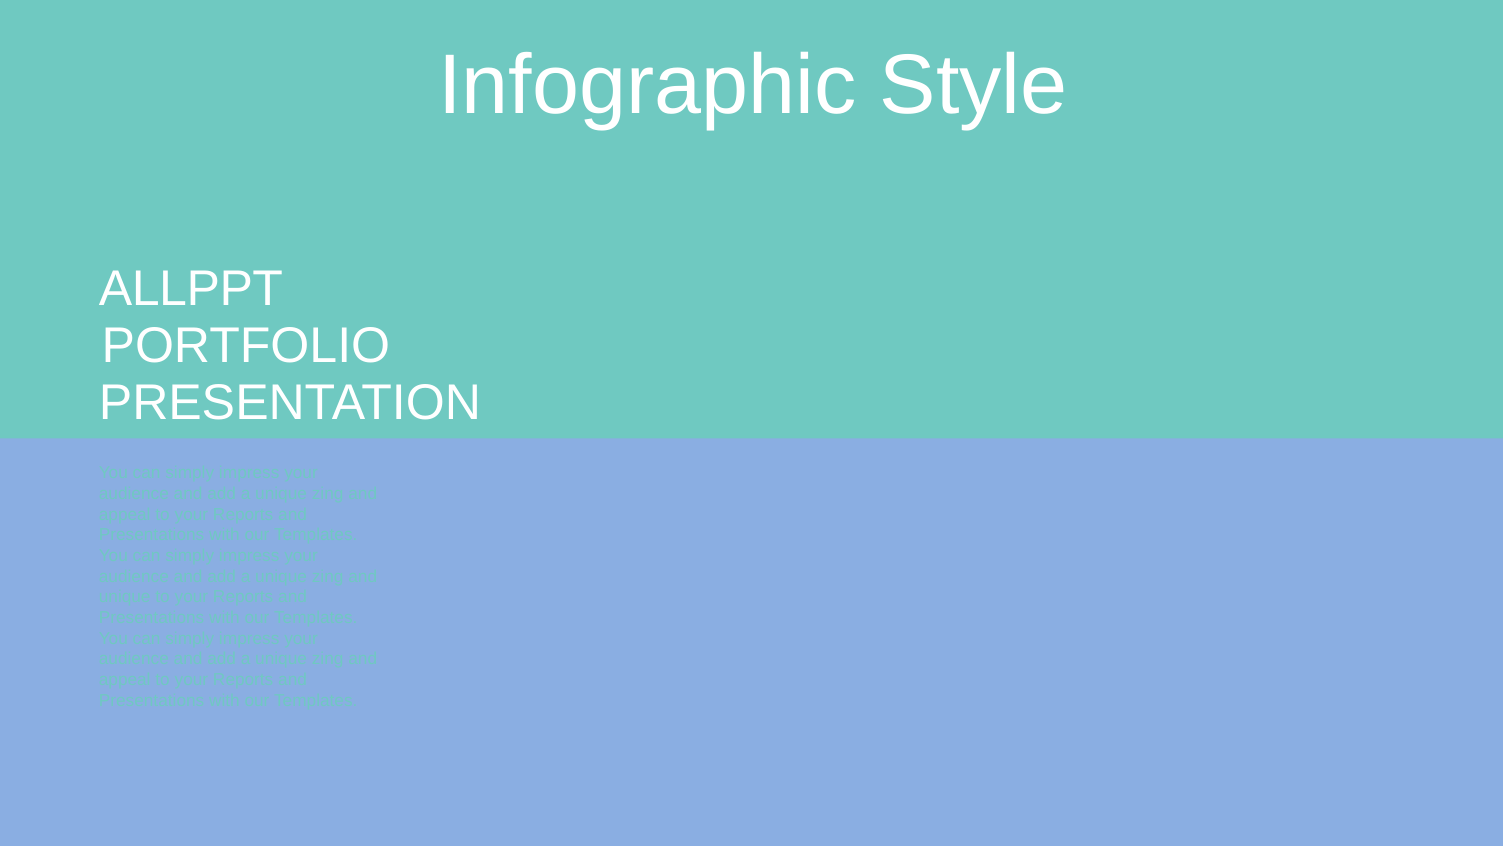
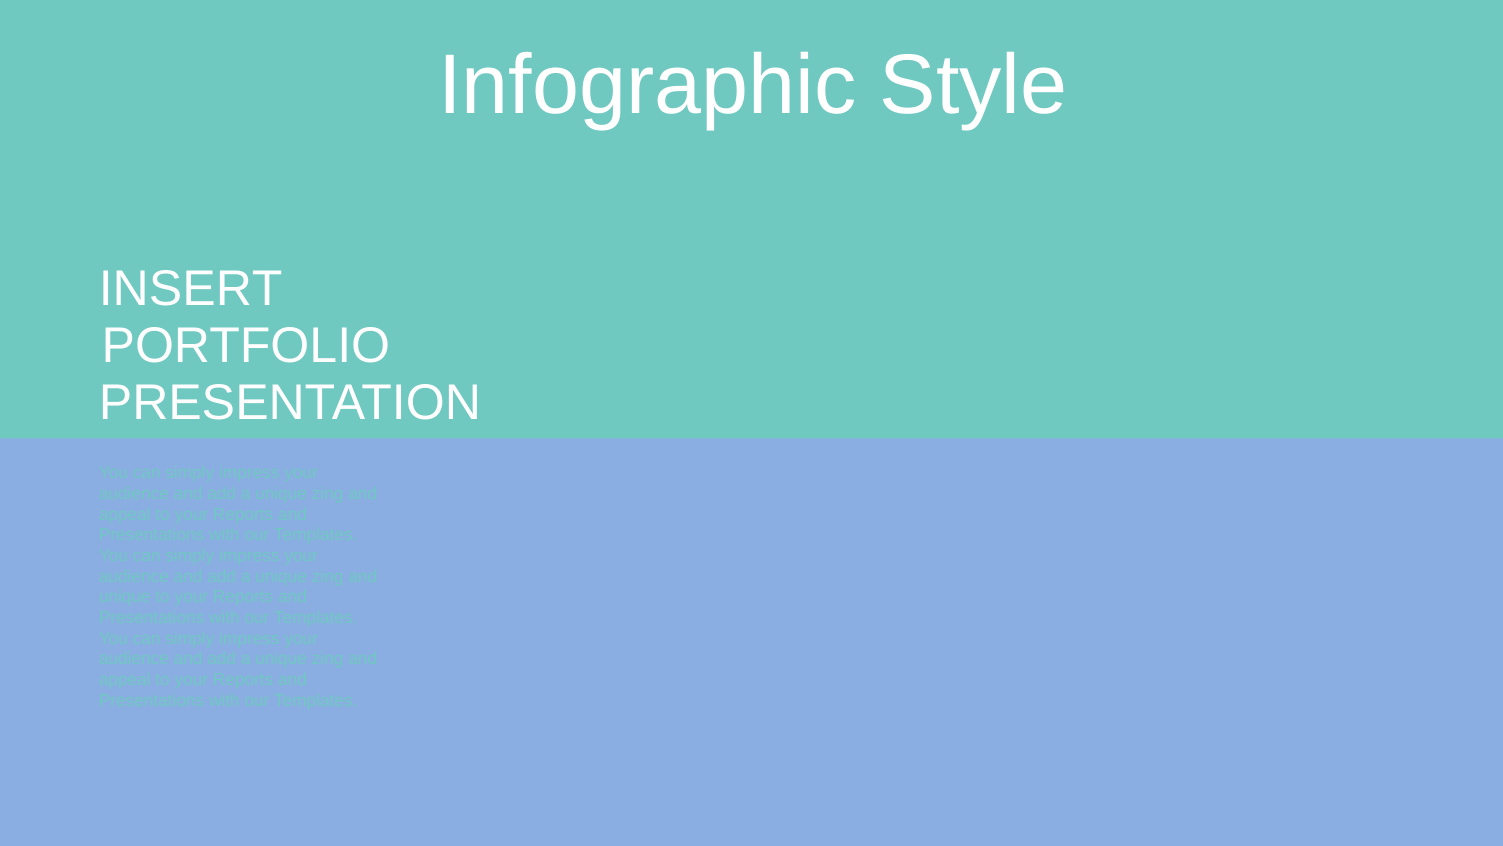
ALLPPT: ALLPPT -> INSERT (191, 289)
